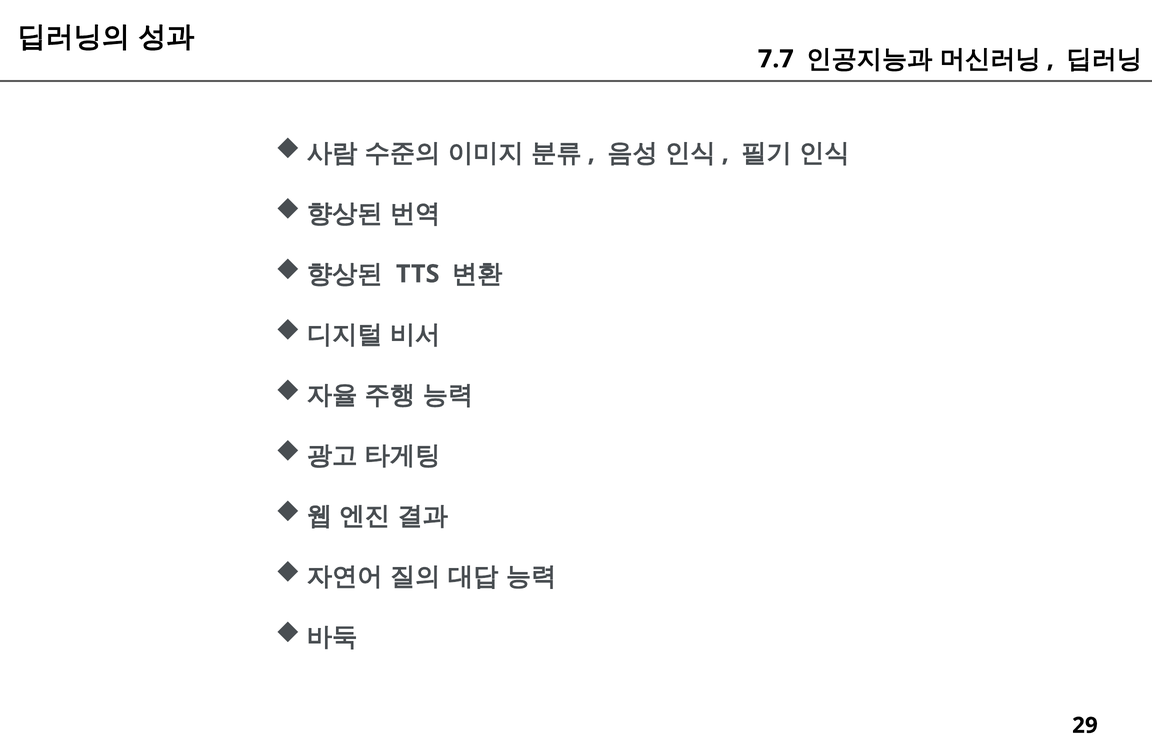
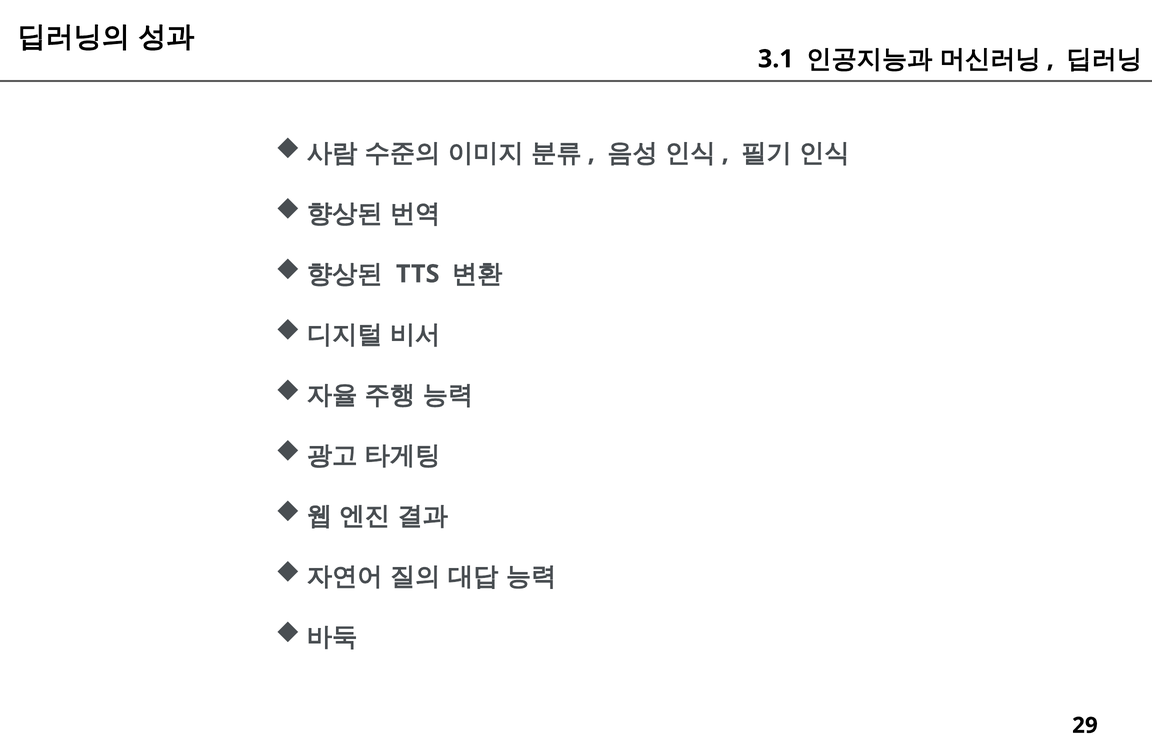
7.7: 7.7 -> 3.1 (776, 59)
